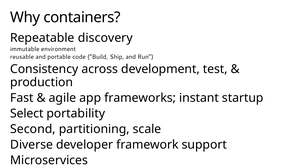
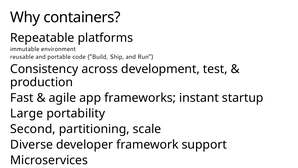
discovery: discovery -> platforms (105, 38)
Select: Select -> Large (27, 113)
